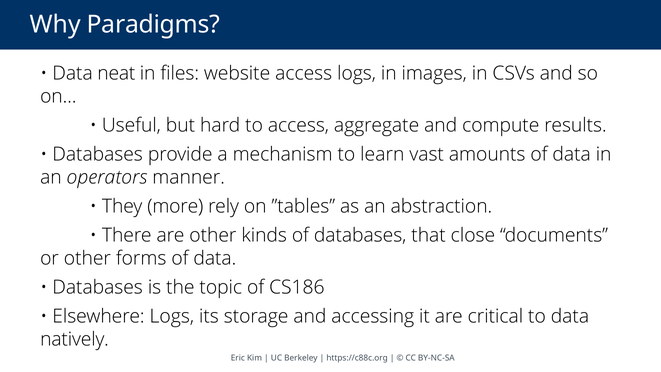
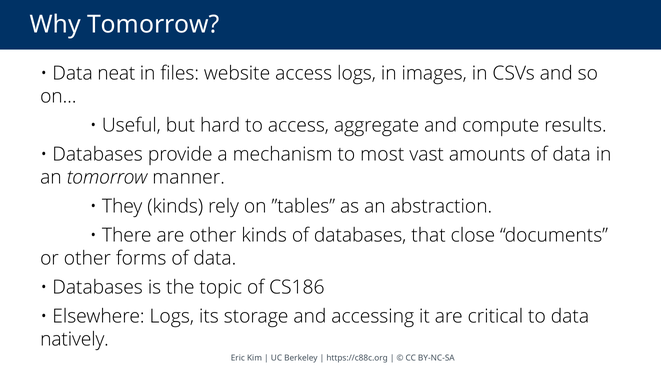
Why Paradigms: Paradigms -> Tomorrow (153, 25)
learn: learn -> most (382, 154)
an operators: operators -> tomorrow (107, 177)
They more: more -> kinds (175, 206)
